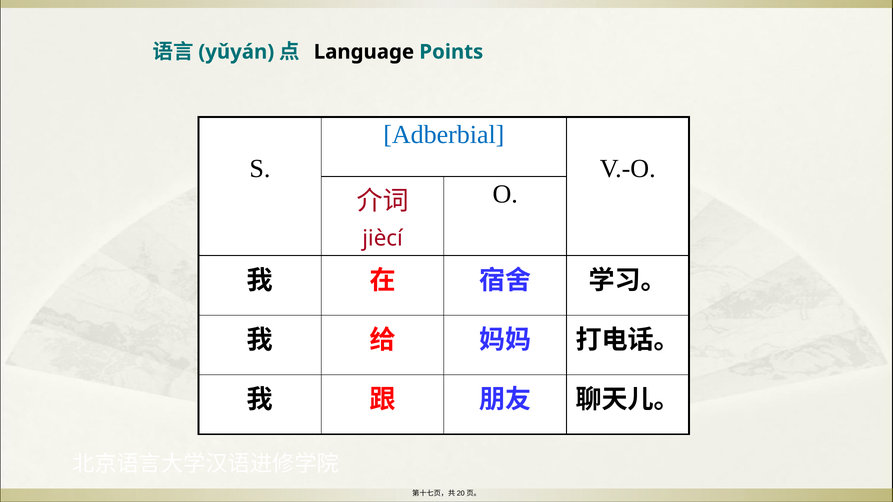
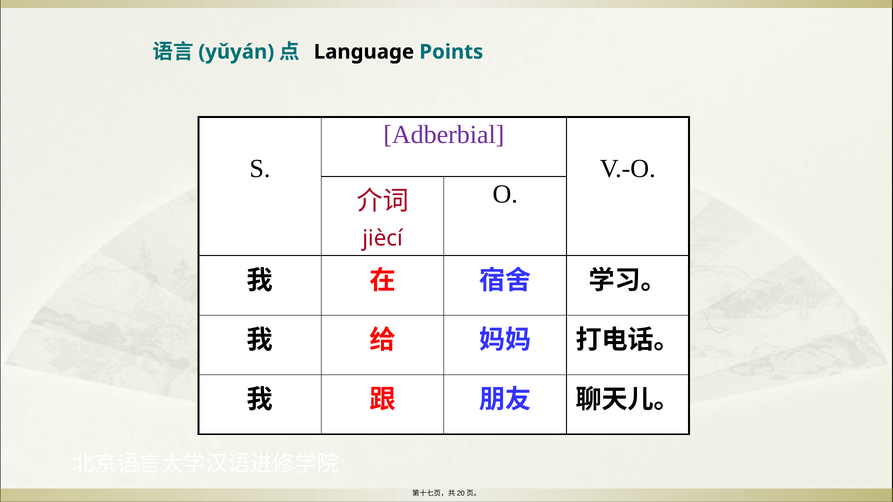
Adberbial colour: blue -> purple (444, 135)
